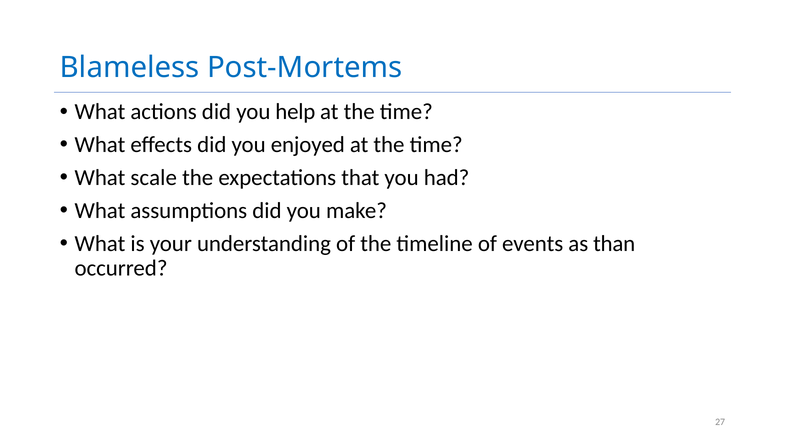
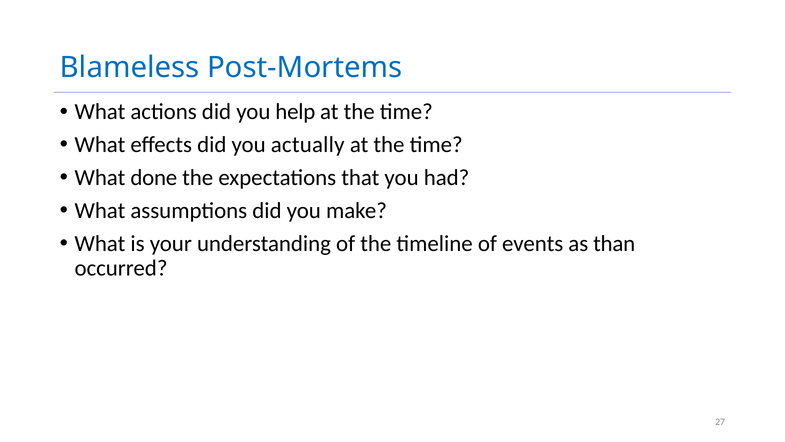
enjoyed: enjoyed -> actually (308, 145)
scale: scale -> done (154, 177)
